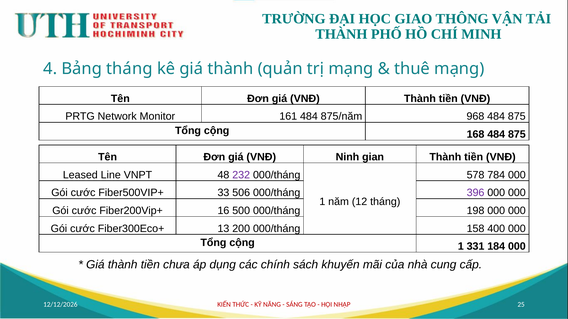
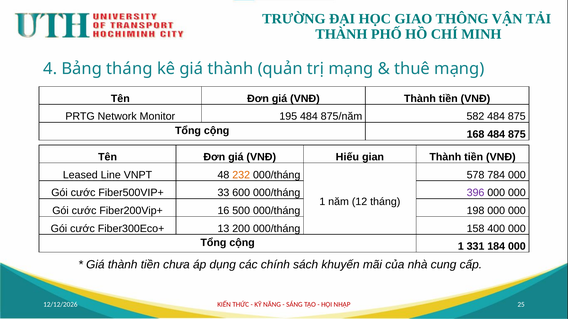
161: 161 -> 195 (288, 117)
968: 968 -> 582 (475, 117)
Ninh: Ninh -> Hiếu (347, 157)
232 colour: purple -> orange (241, 175)
506: 506 -> 600 (241, 193)
